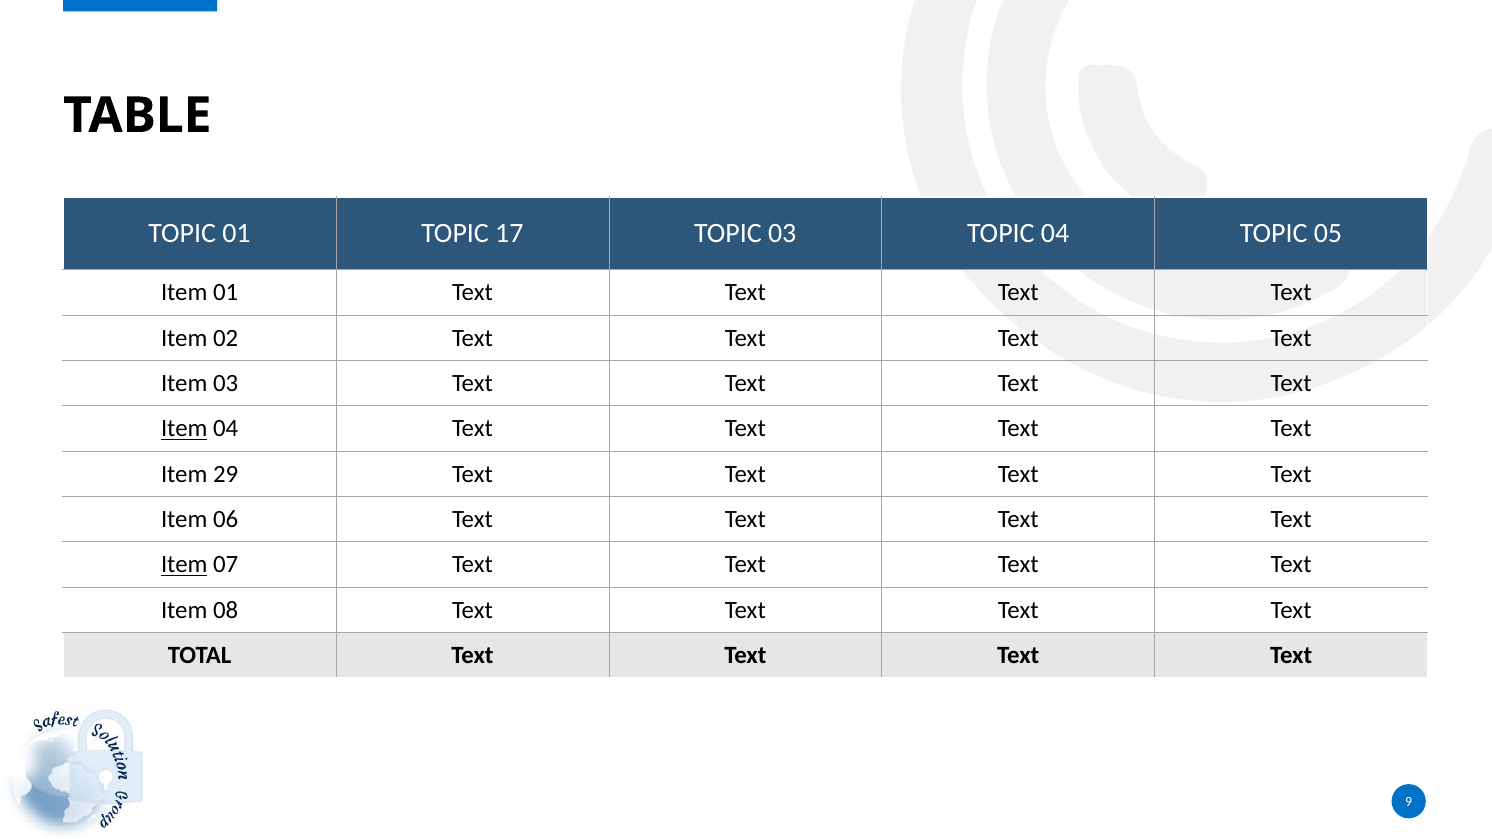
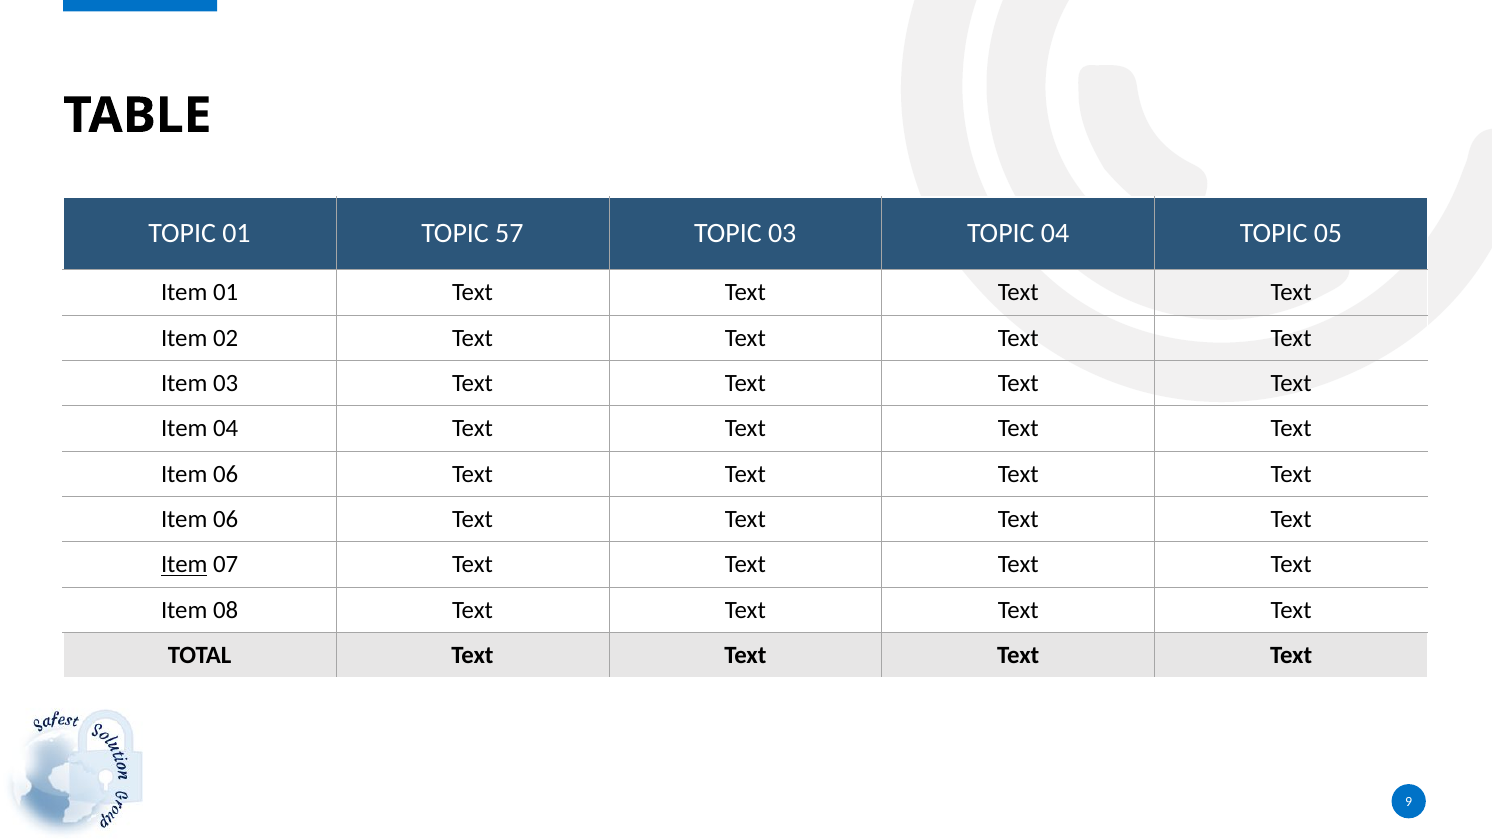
17: 17 -> 57 (509, 234)
Item underline: present -> none (184, 429)
29: 29 -> 06 (226, 474)
